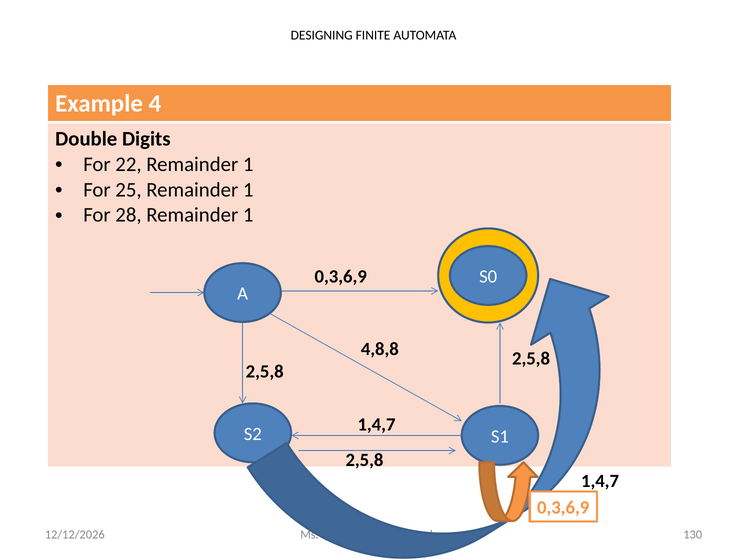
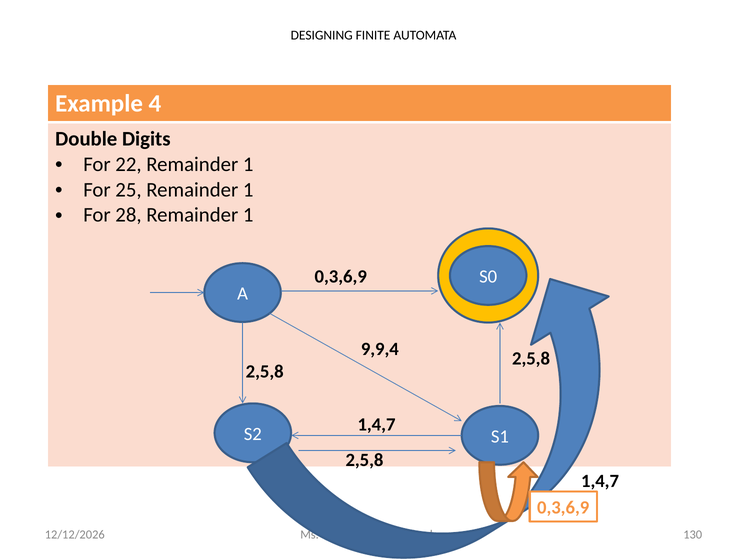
4,8,8: 4,8,8 -> 9,9,4 (380, 349)
